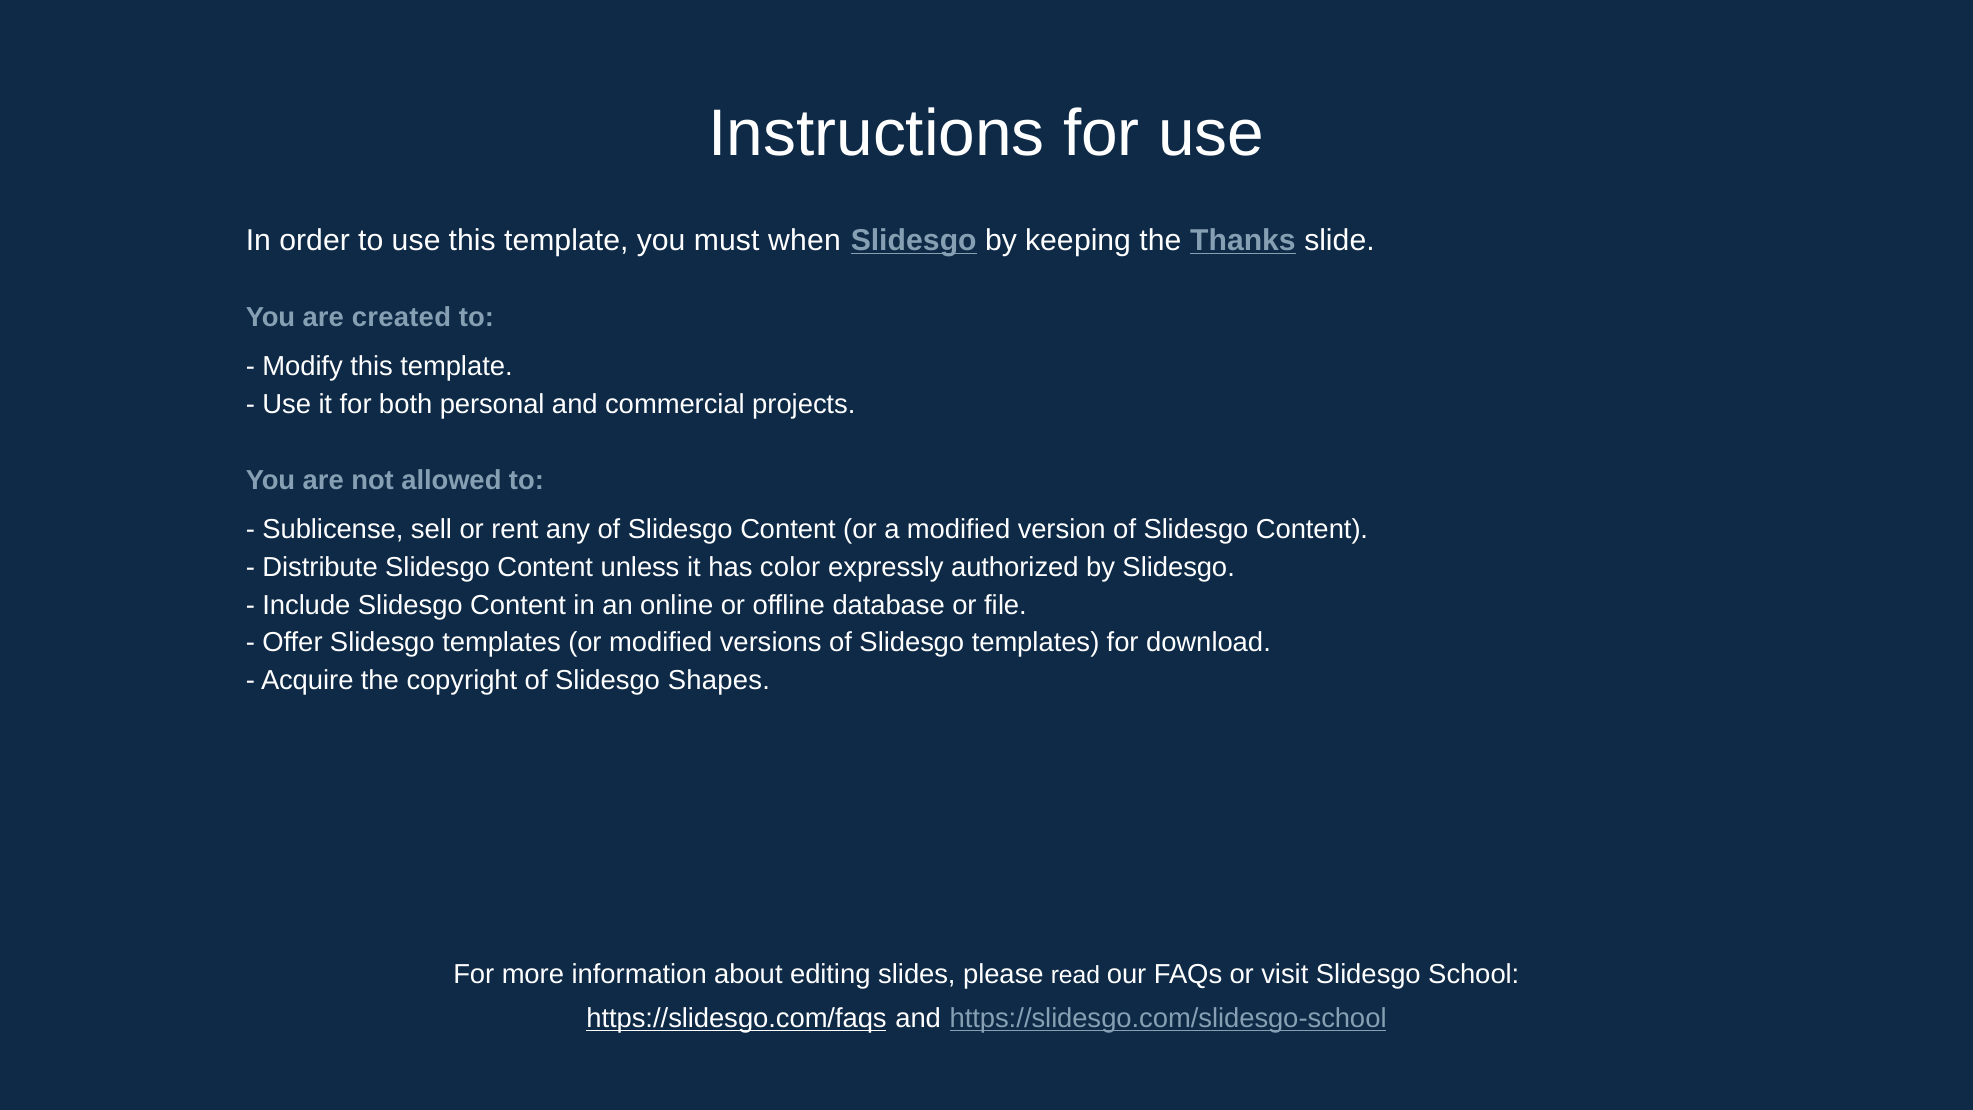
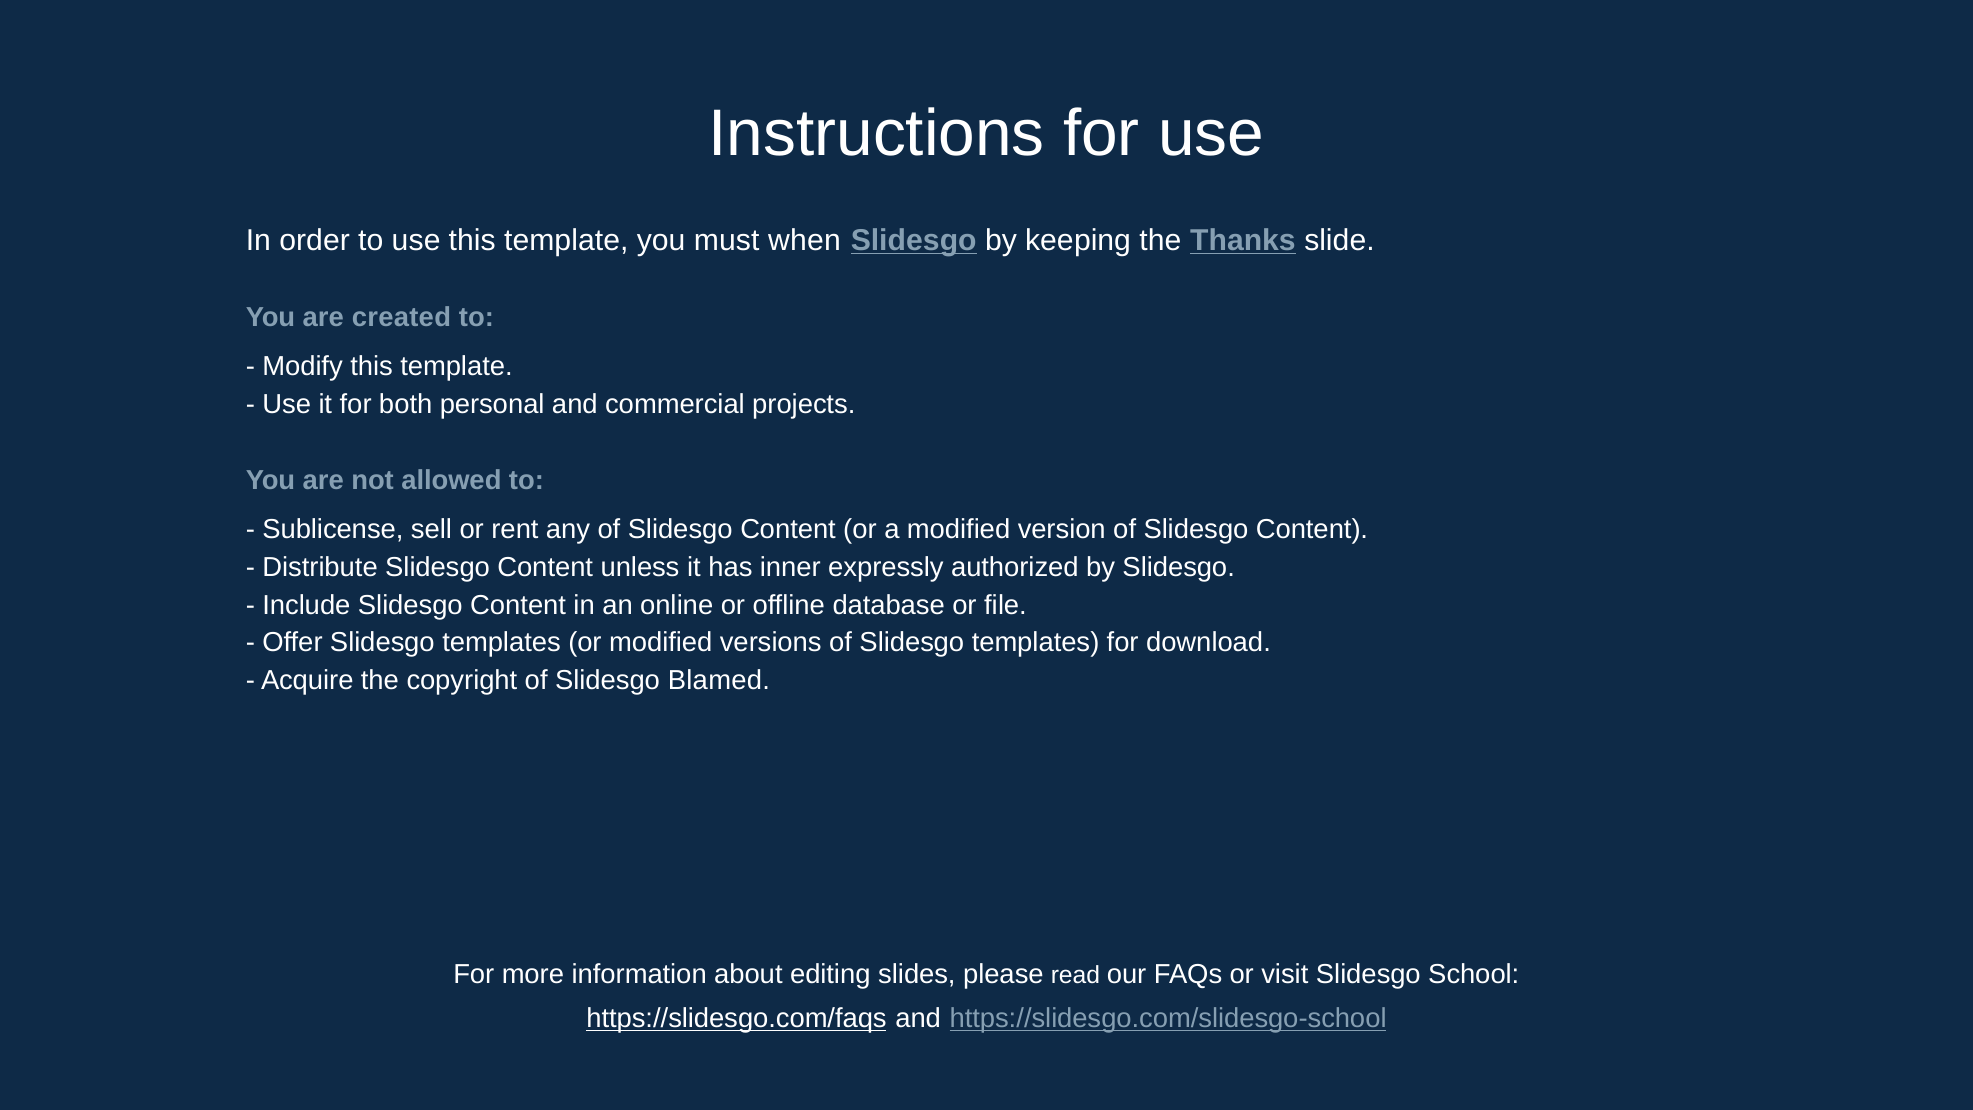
color: color -> inner (790, 567)
Shapes: Shapes -> Blamed (719, 681)
